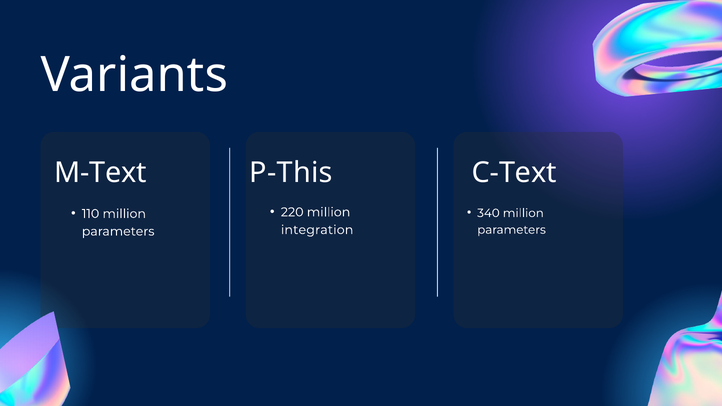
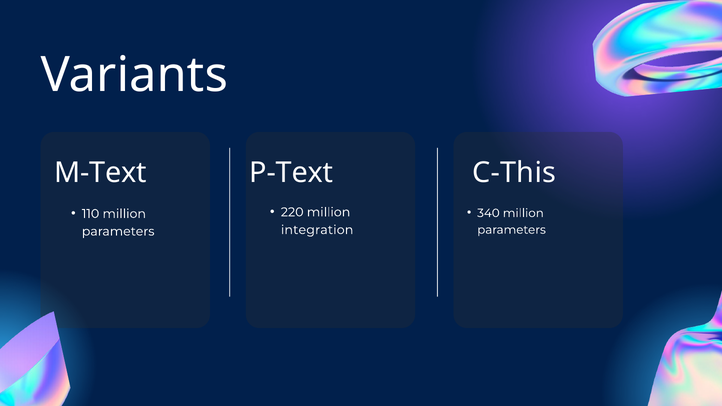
P-This: P-This -> P-Text (291, 173)
C-Text: C-Text -> C-This (514, 173)
